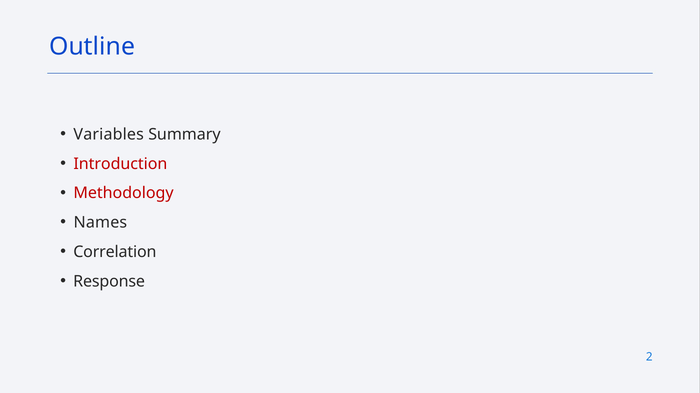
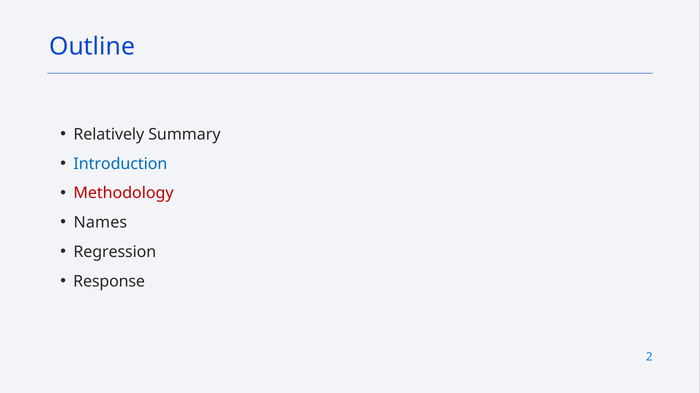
Variables: Variables -> Relatively (109, 135)
Introduction colour: red -> blue (120, 164)
Correlation: Correlation -> Regression (115, 252)
